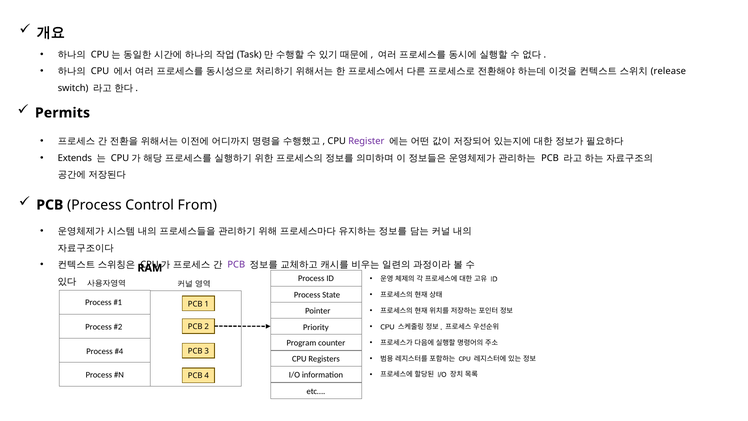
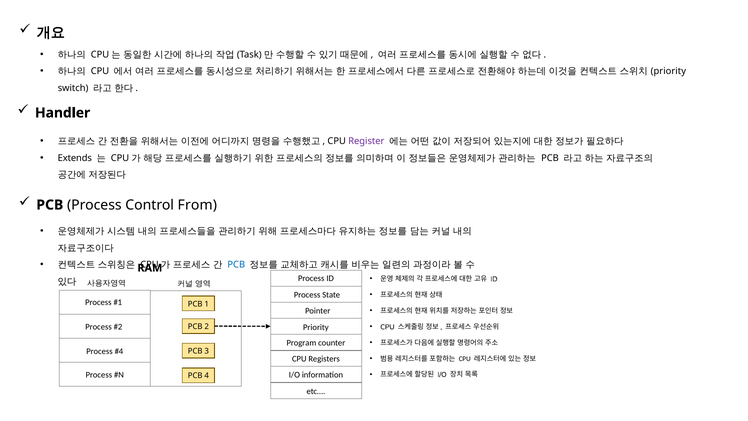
release: release -> priority (668, 71)
Permits: Permits -> Handler (63, 113)
PCB colour: purple -> blue (236, 265)
